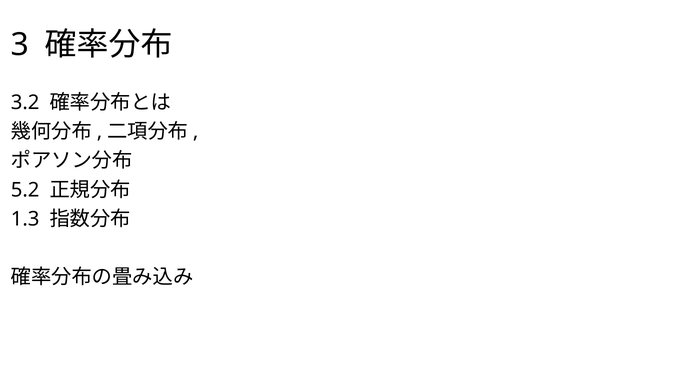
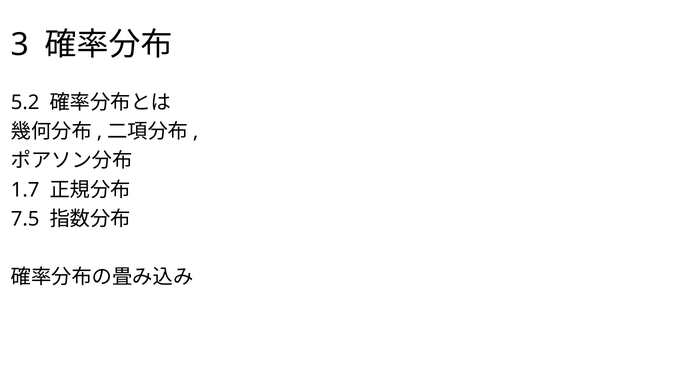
3.2: 3.2 -> 5.2 (25, 103)
5.2: 5.2 -> 1.7 (25, 190)
1.3: 1.3 -> 7.5 (25, 219)
